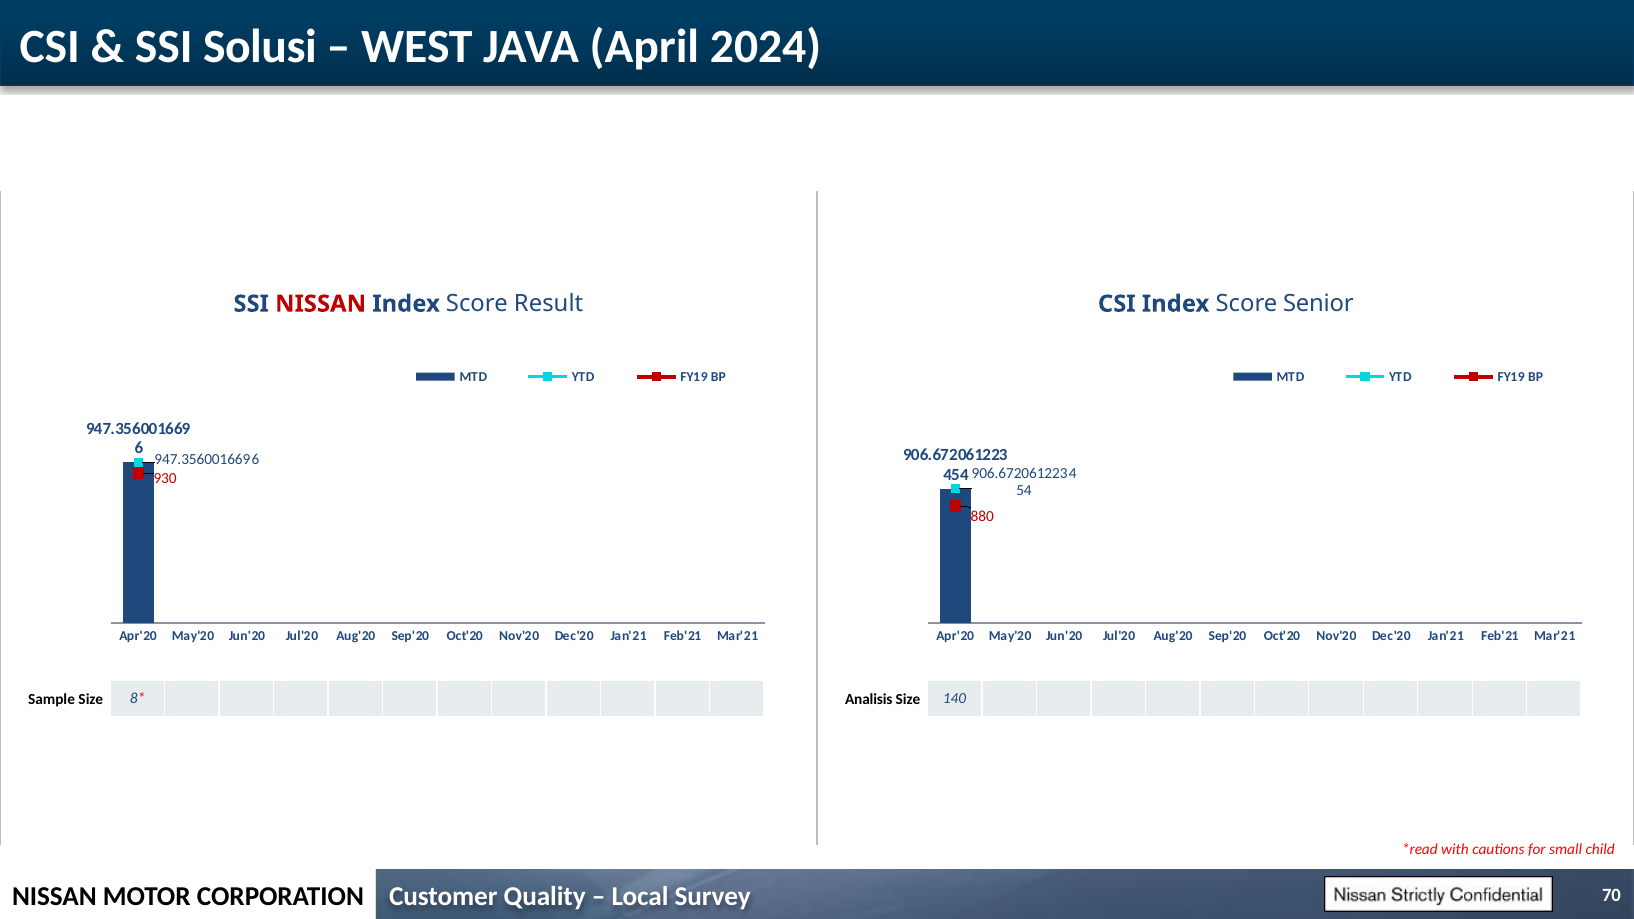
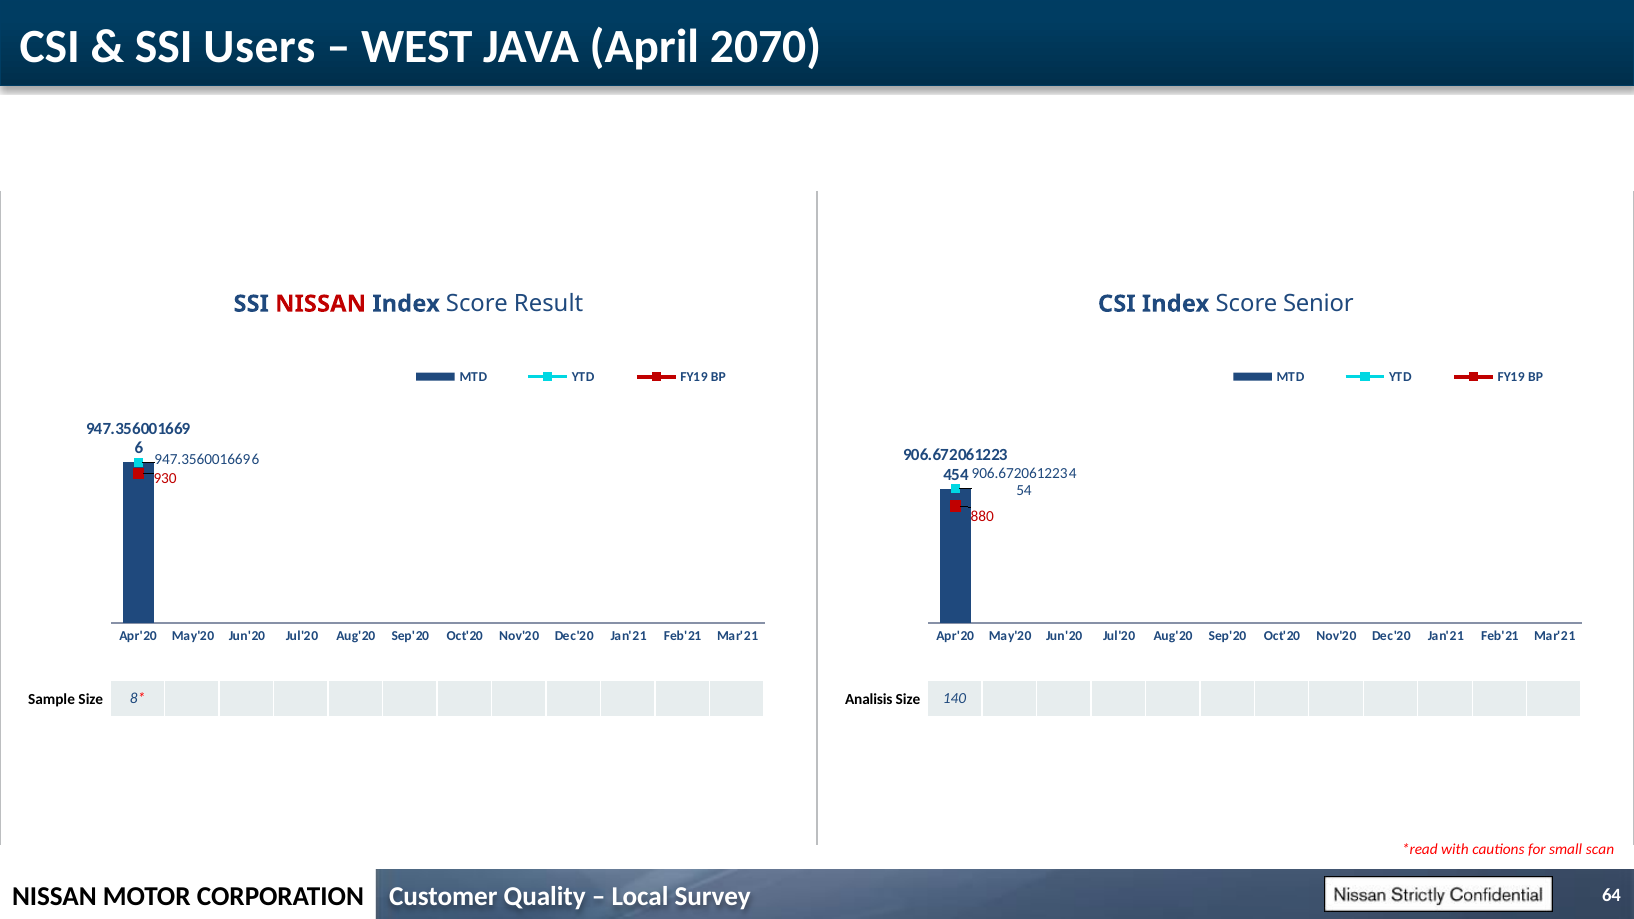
Solusi: Solusi -> Users (259, 47)
2024: 2024 -> 2070 (766, 47)
child: child -> scan (1600, 850)
70: 70 -> 64 (1612, 896)
